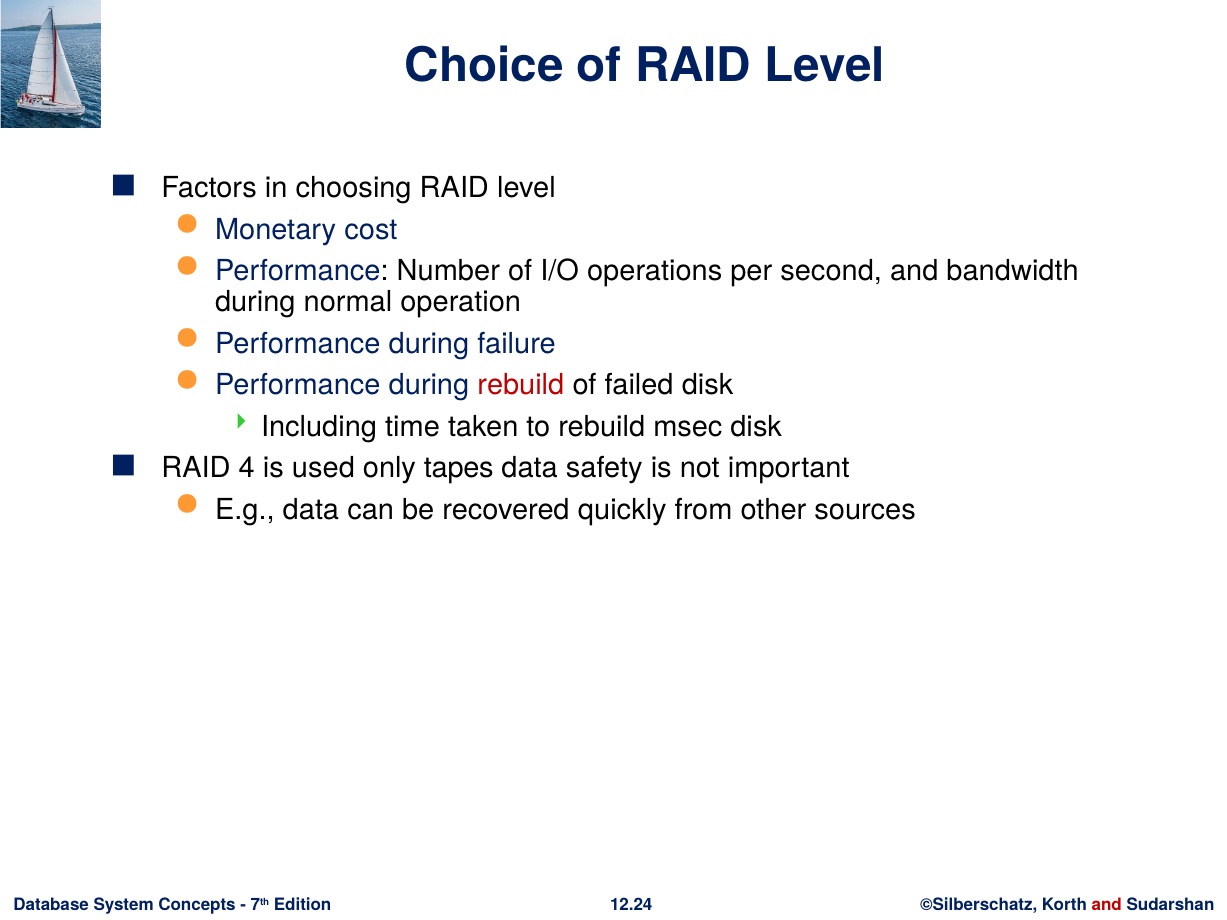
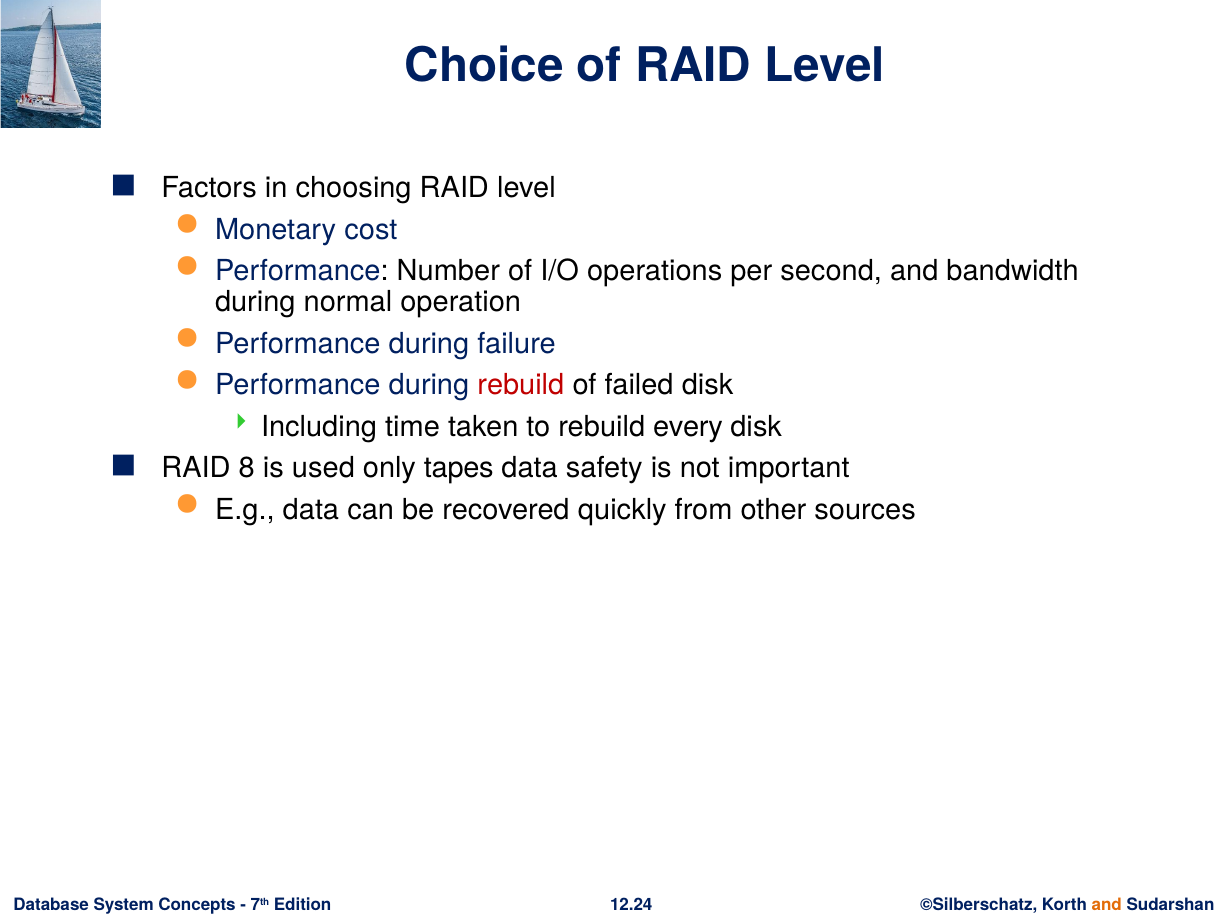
msec: msec -> every (688, 427)
4: 4 -> 8 (247, 468)
and colour: red -> orange (1107, 905)
